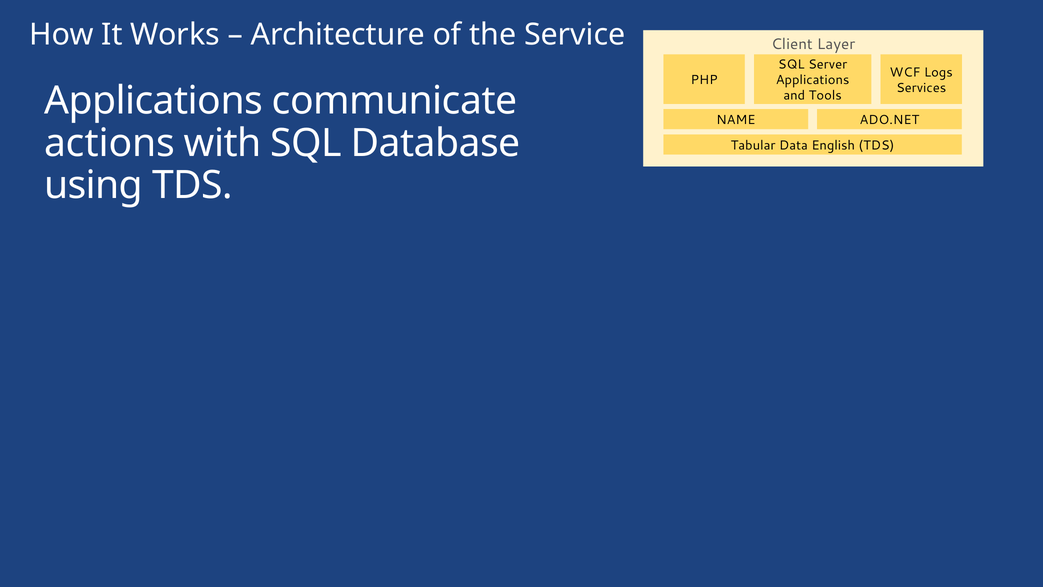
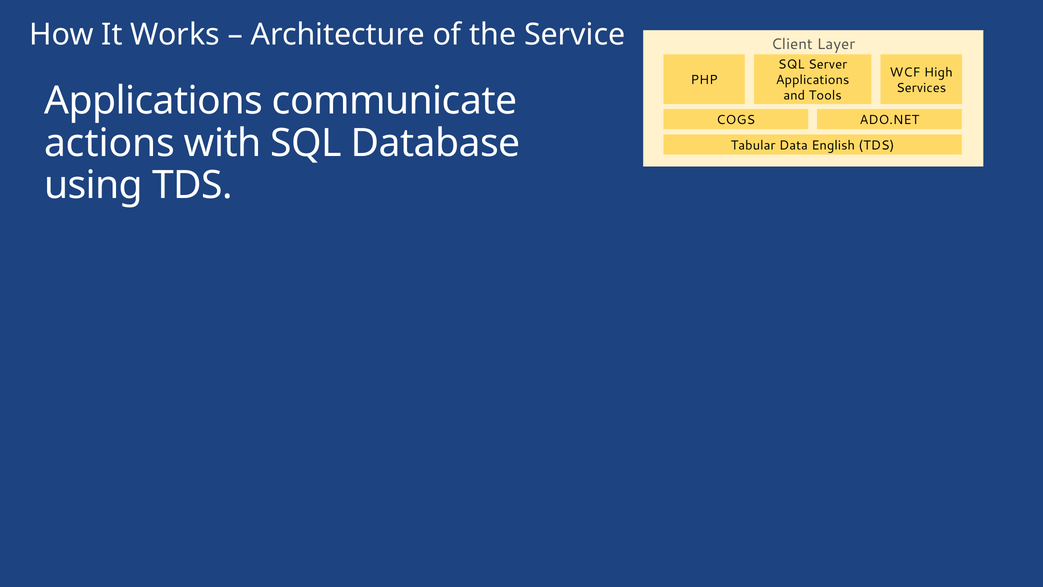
Logs: Logs -> High (938, 72)
NAME: NAME -> COGS (736, 120)
